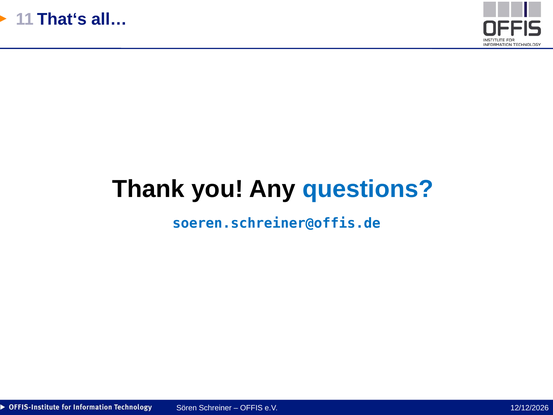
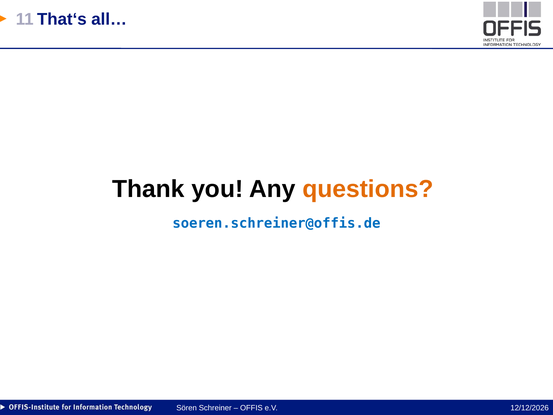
questions colour: blue -> orange (368, 189)
